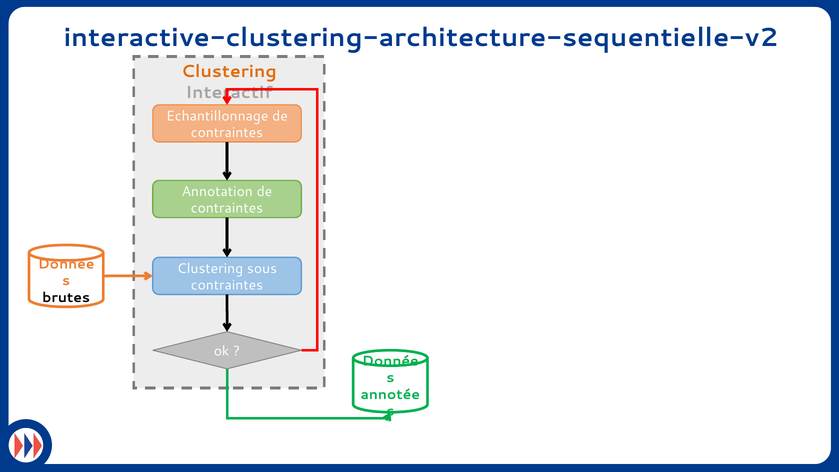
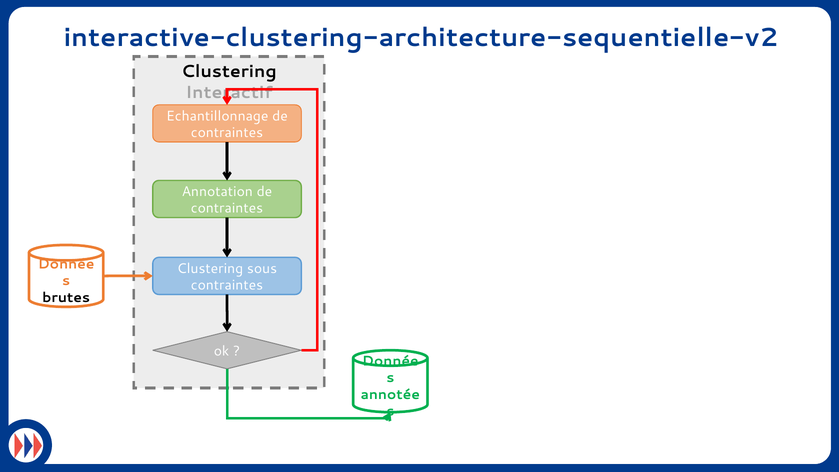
Clustering colour: orange -> black (229, 71)
